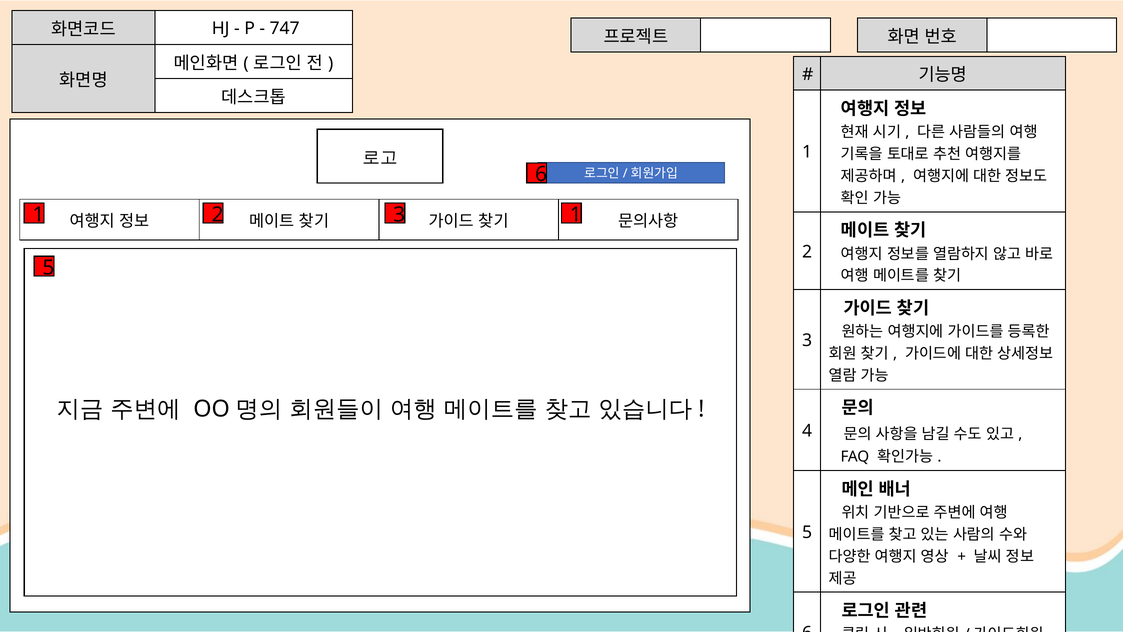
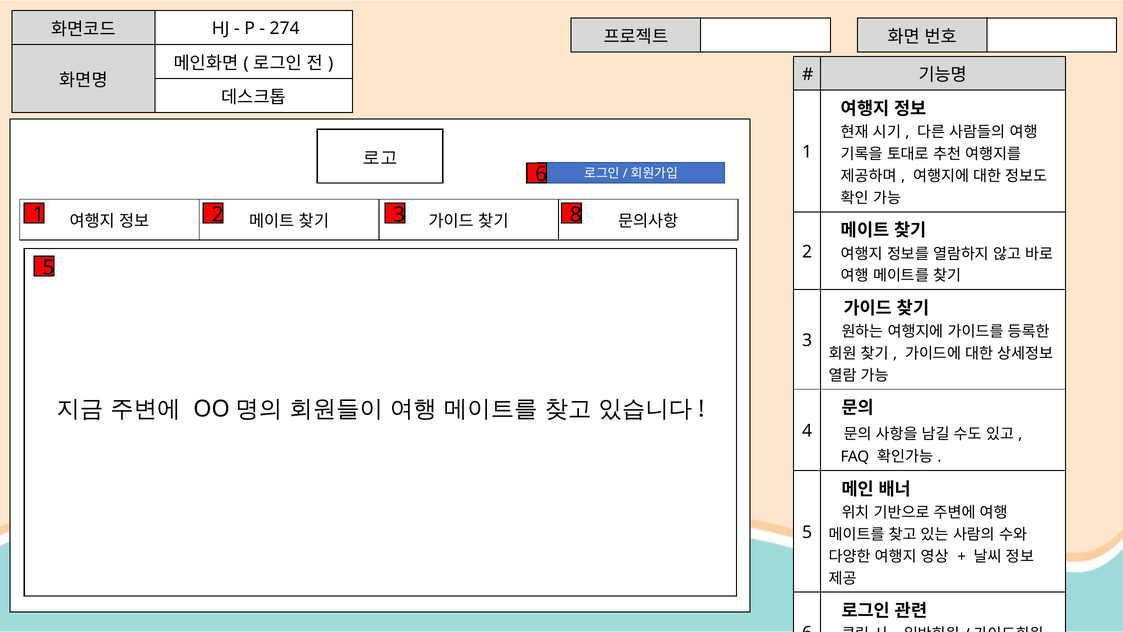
747: 747 -> 274 (285, 29)
3 1: 1 -> 8 (576, 214)
